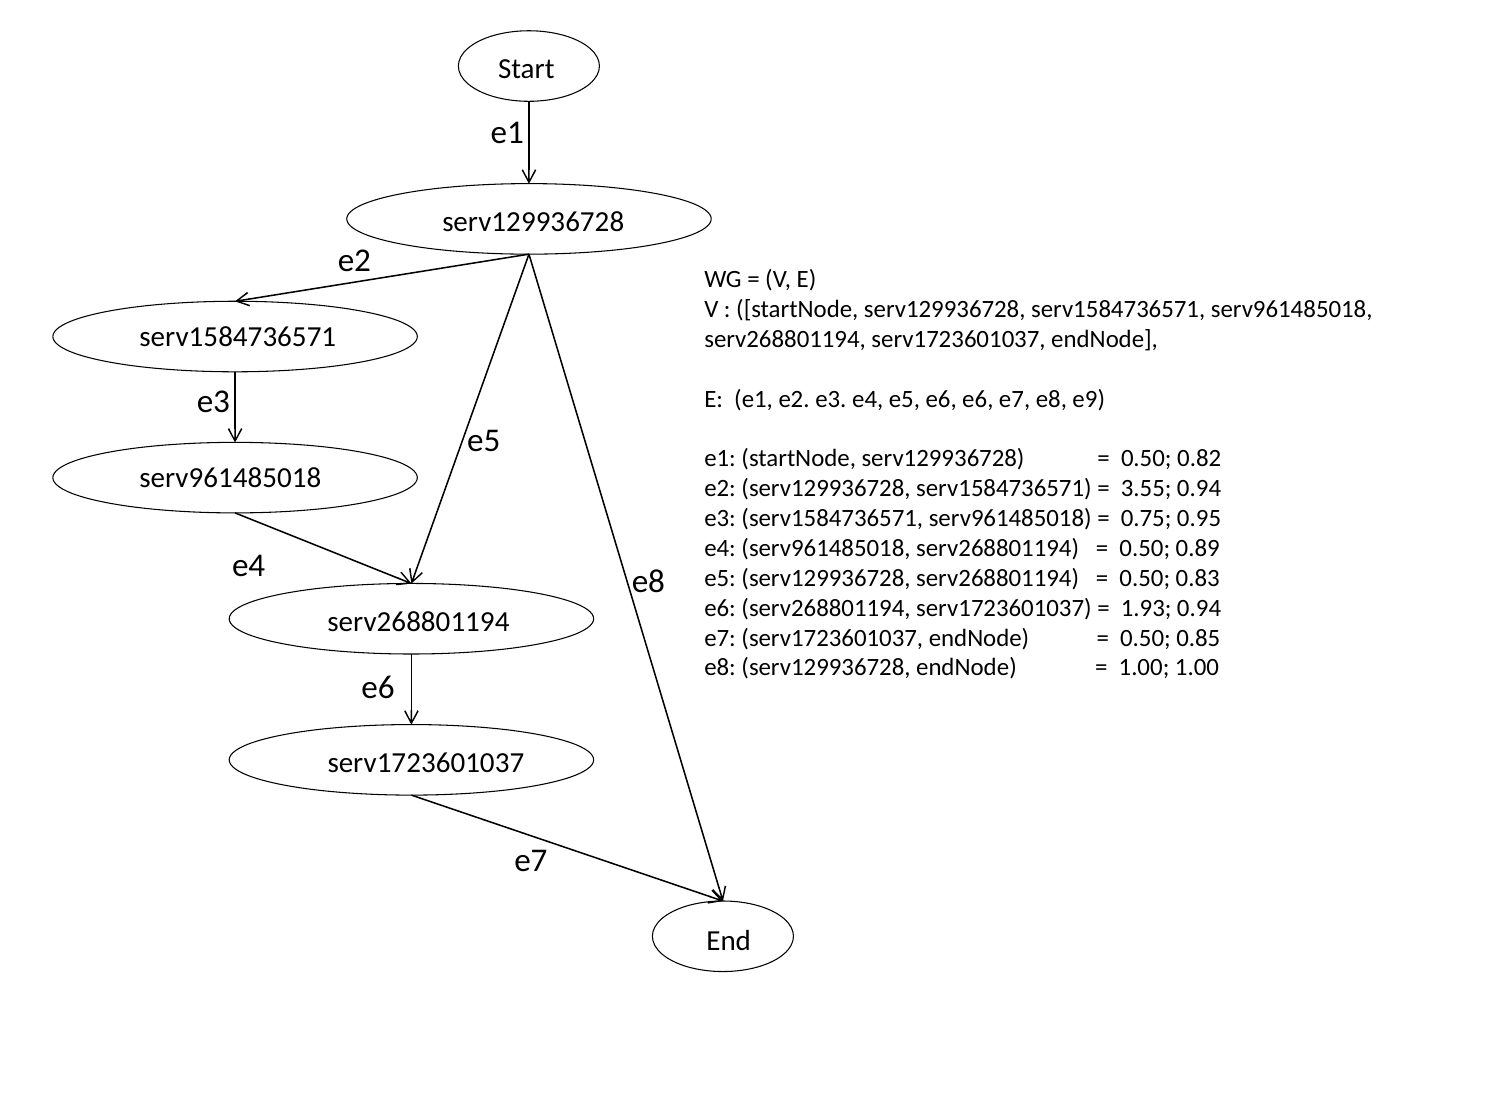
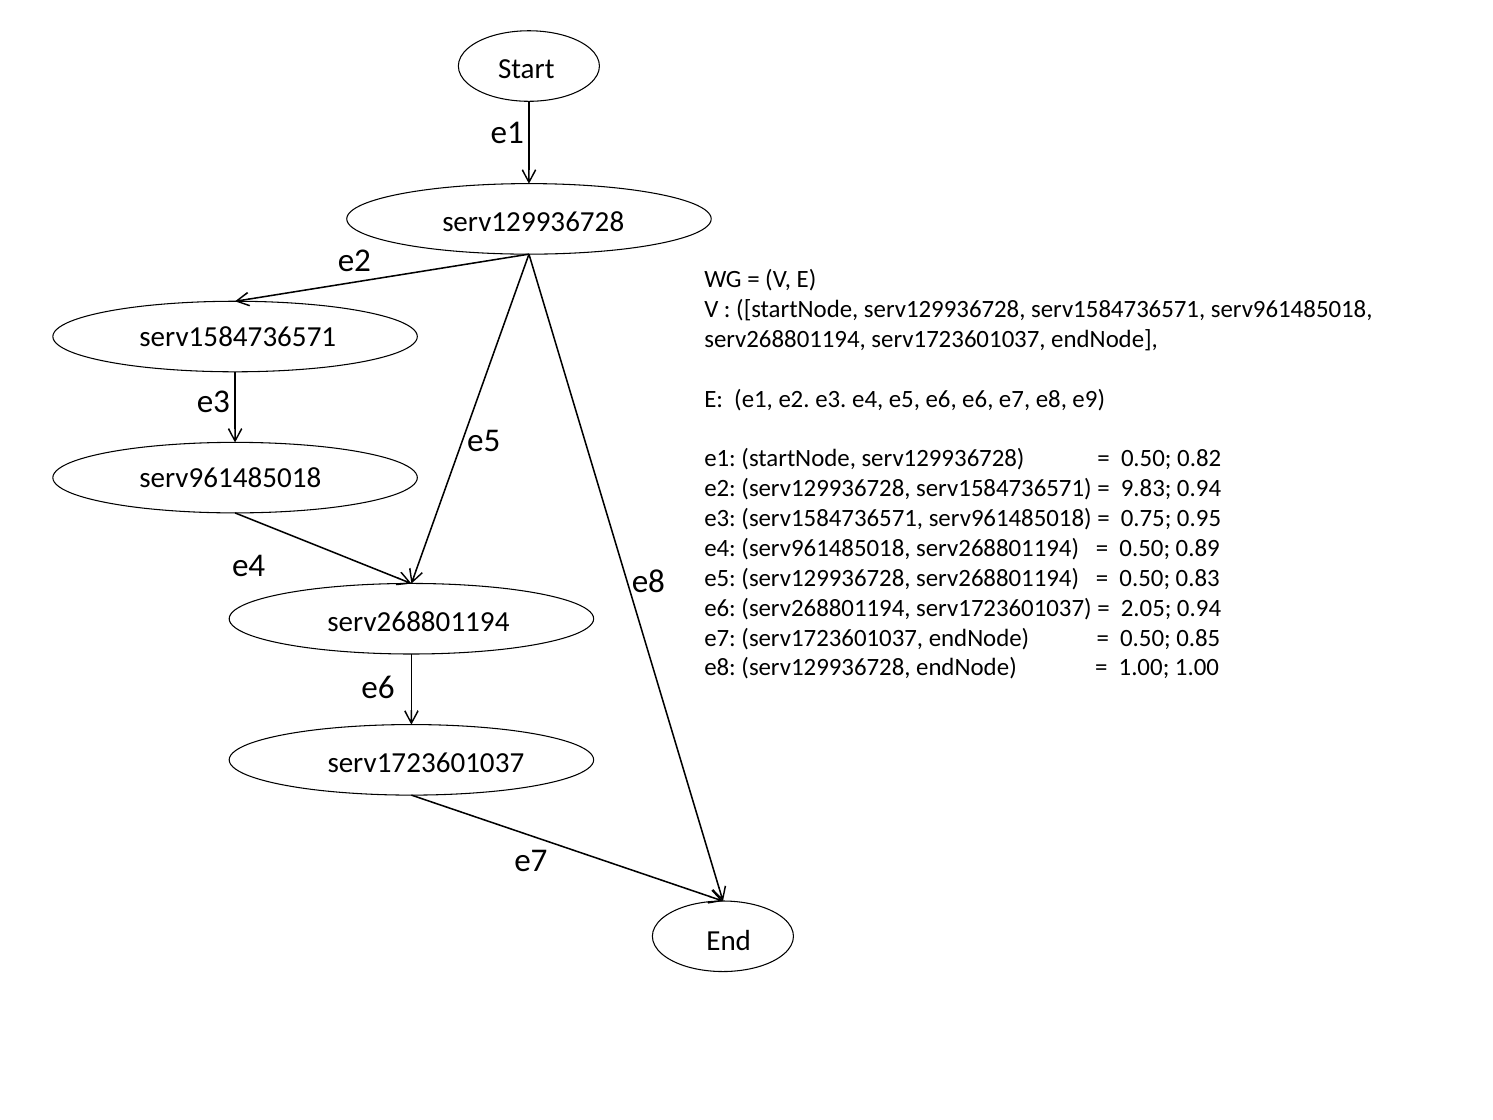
3.55: 3.55 -> 9.83 (1146, 488)
1.93: 1.93 -> 2.05 (1146, 608)
